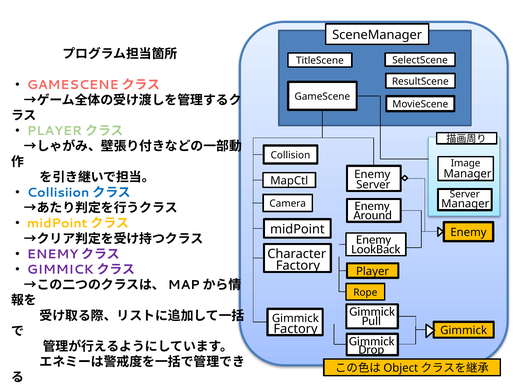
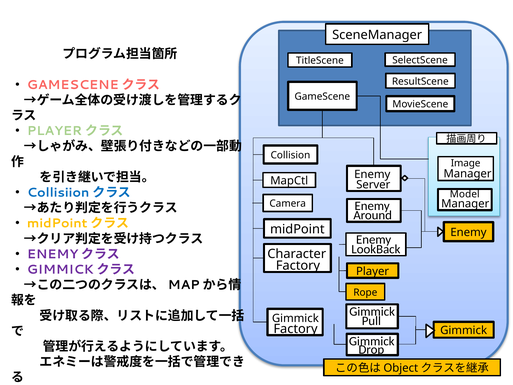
Server: Server -> Model (465, 194)
